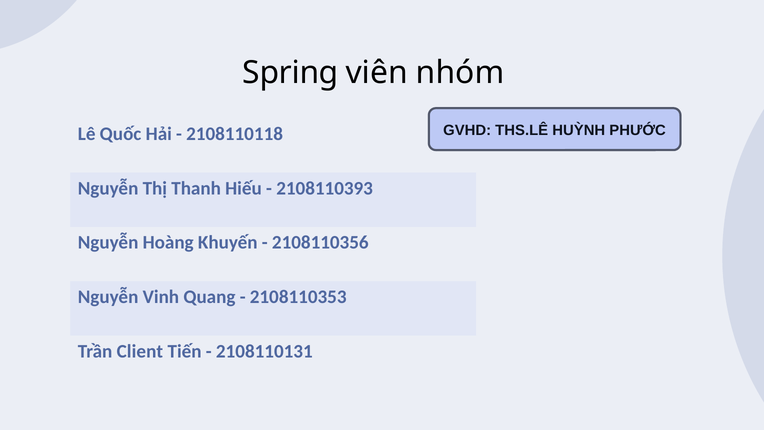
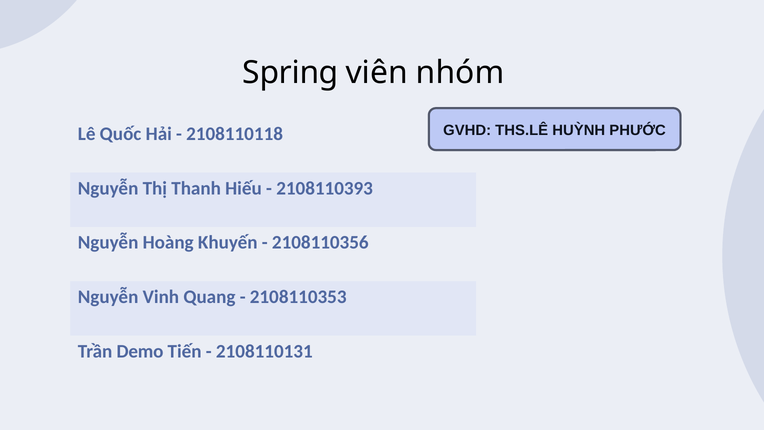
Client: Client -> Demo (140, 351)
